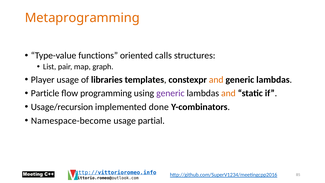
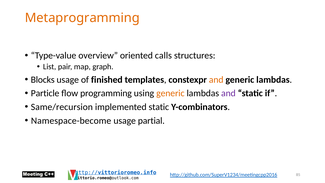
functions: functions -> overview (98, 56)
Player: Player -> Blocks (43, 80)
libraries: libraries -> finished (107, 80)
generic colour: purple -> orange (170, 93)
and colour: orange -> purple (228, 93)
Usage/recursion: Usage/recursion -> Same/recursion (62, 107)
implemented done: done -> static (159, 107)
